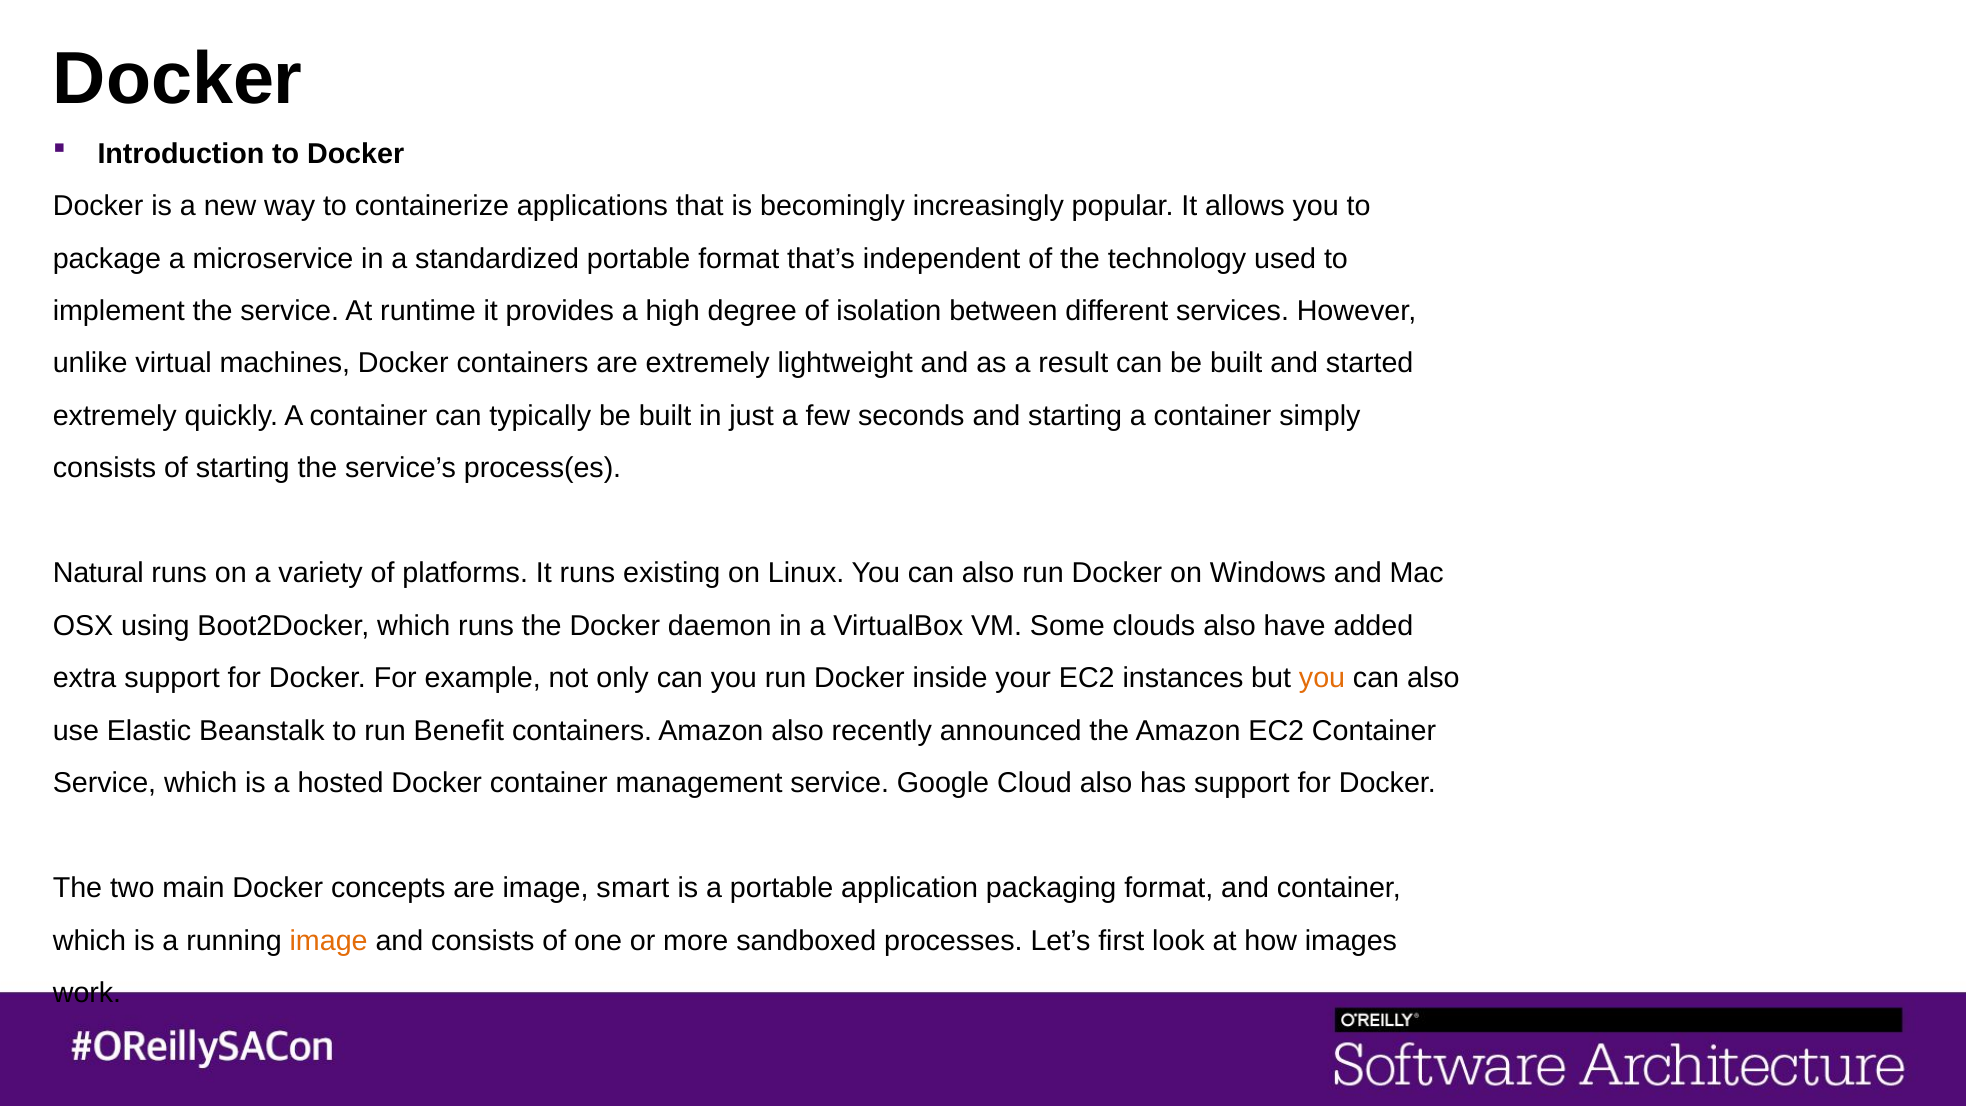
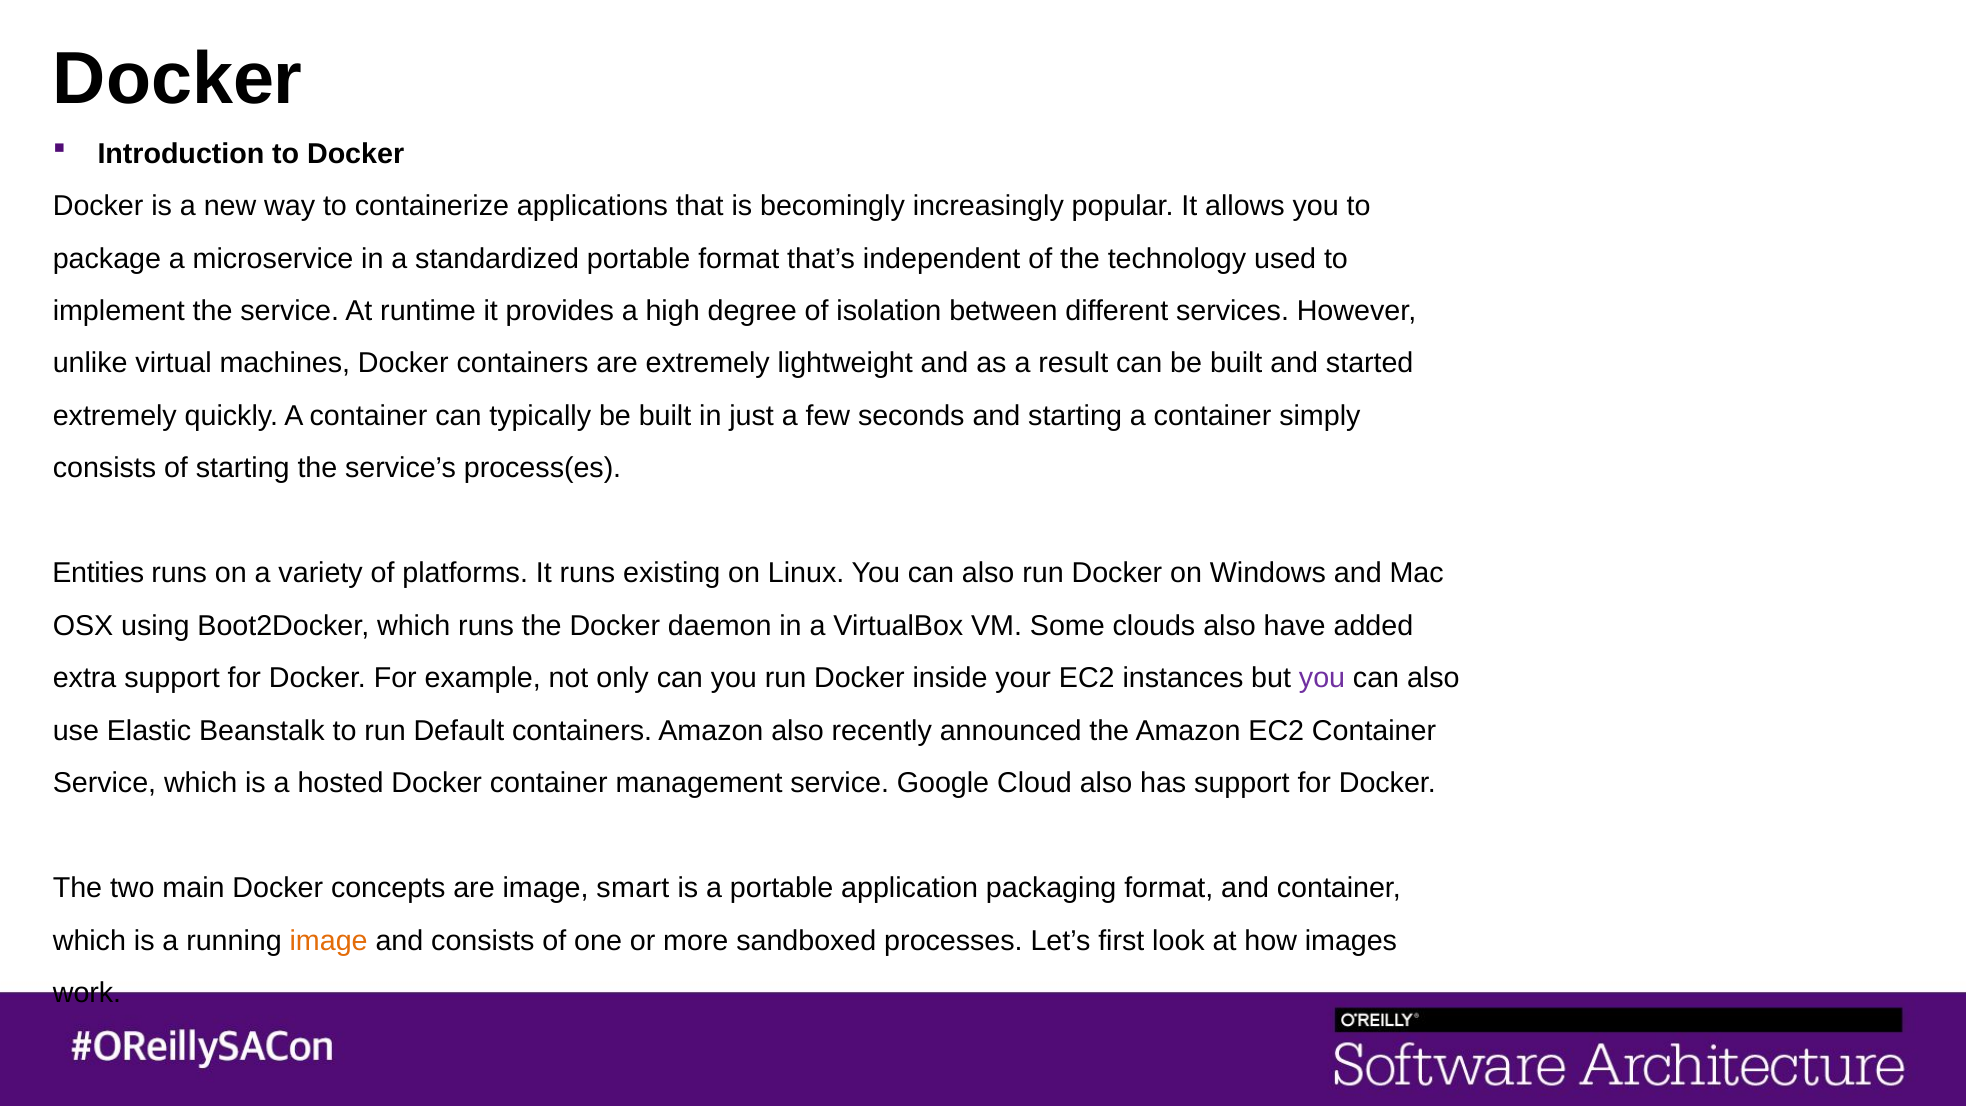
Natural: Natural -> Entities (98, 573)
you colour: orange -> purple (1322, 678)
Benefit: Benefit -> Default (459, 731)
